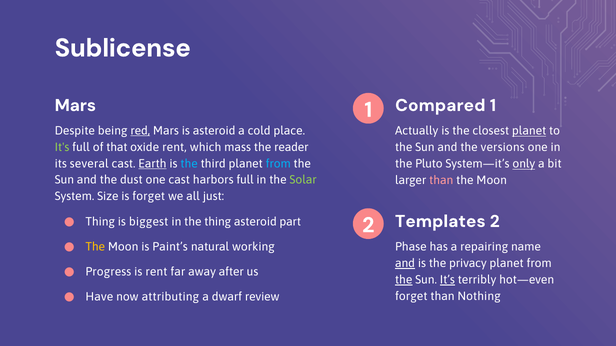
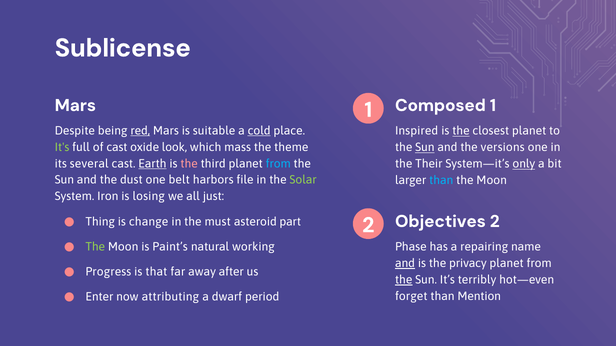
Compared: Compared -> Composed (440, 105)
is asteroid: asteroid -> suitable (214, 131)
cold underline: none -> present (259, 131)
Actually: Actually -> Inspired (417, 131)
the underline: none -> present (461, 131)
planet underline: present -> none (529, 131)
of that: that -> cast (117, 147)
oxide rent: rent -> look (175, 147)
reader: reader -> theme (291, 147)
Sun underline: none -> present (425, 148)
the colour: light blue -> pink (189, 164)
Pluto: Pluto -> Their (429, 164)
one cast: cast -> belt (179, 180)
harbors full: full -> file (245, 180)
than colour: pink -> light blue (441, 181)
Size: Size -> Iron (108, 197)
is forget: forget -> losing (149, 197)
Templates: Templates -> Objectives (440, 222)
biggest: biggest -> change (149, 222)
the thing: thing -> must (218, 222)
The colour: yellow -> light green (95, 247)
is rent: rent -> that (156, 272)
It’s underline: present -> none (447, 280)
Have: Have -> Enter (99, 297)
review: review -> period (262, 297)
Nothing: Nothing -> Mention (479, 297)
